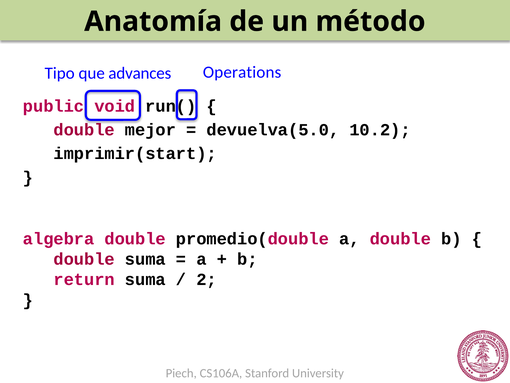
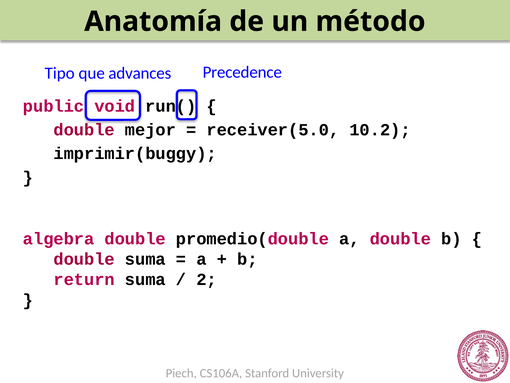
Operations: Operations -> Precedence (242, 72)
devuelva(5.0: devuelva(5.0 -> receiver(5.0 (273, 130)
imprimir(start: imprimir(start -> imprimir(buggy (135, 154)
